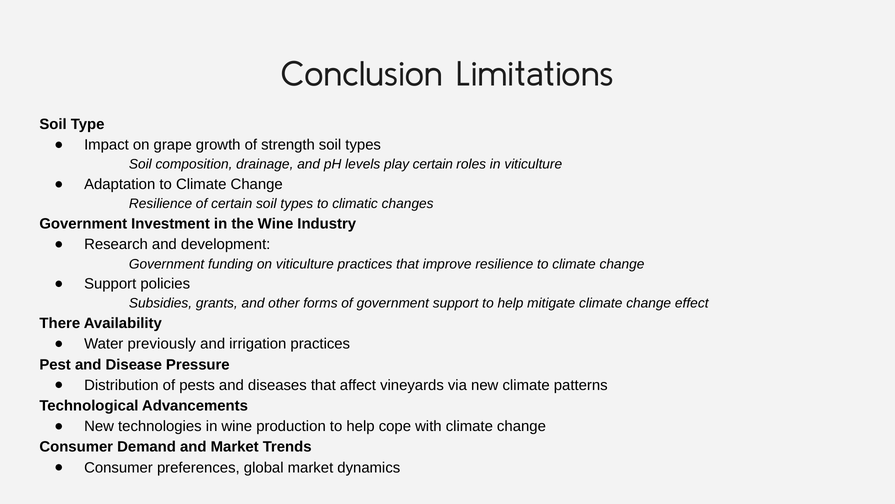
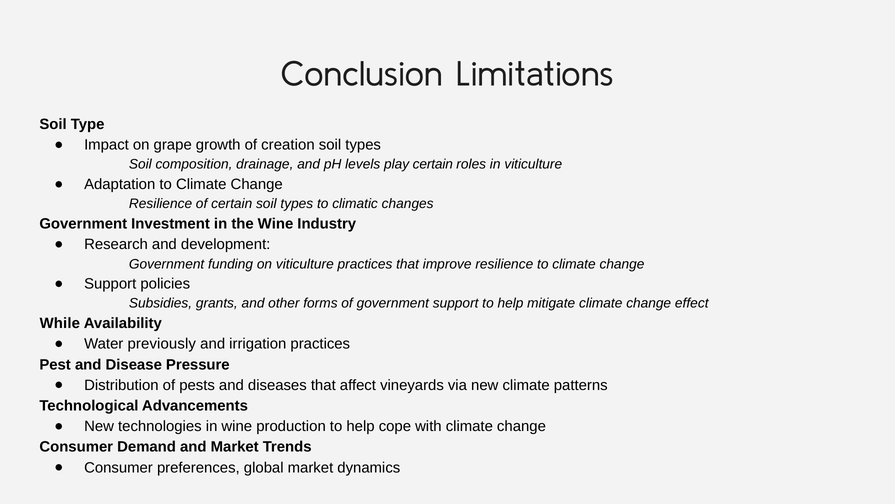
strength: strength -> creation (288, 145)
There: There -> While (60, 323)
